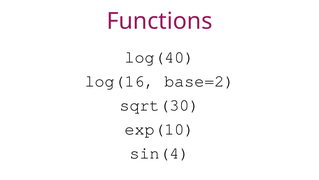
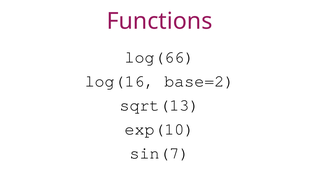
log(40: log(40 -> log(66 (160, 57)
sqrt(30: sqrt(30 -> sqrt(13 (160, 105)
sin(4: sin(4 -> sin(7 (160, 153)
